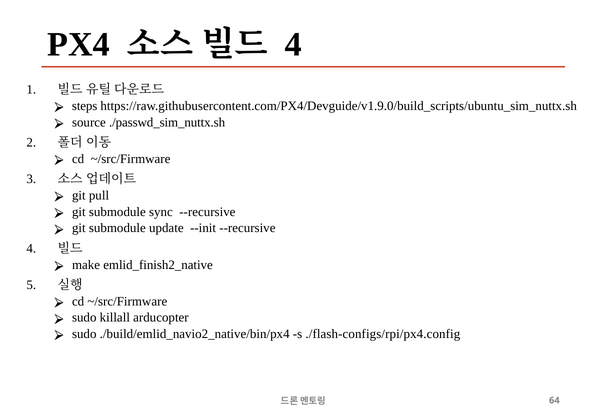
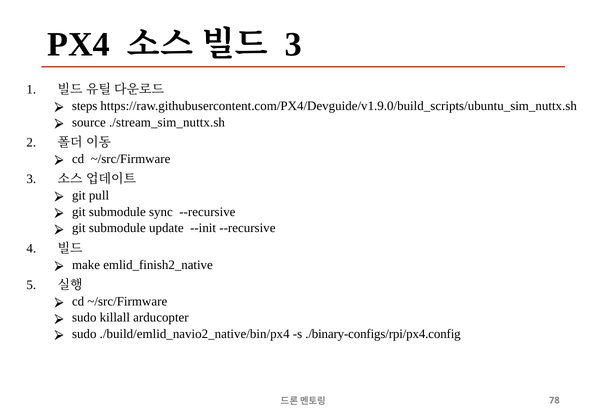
4: 4 -> 3 (293, 44)
./passwd_sim_nuttx.sh: ./passwd_sim_nuttx.sh -> ./stream_sim_nuttx.sh (167, 122)
./flash-configs/rpi/px4.config: ./flash-configs/rpi/px4.config -> ./binary-configs/rpi/px4.config (383, 334)
64: 64 -> 78 (554, 401)
